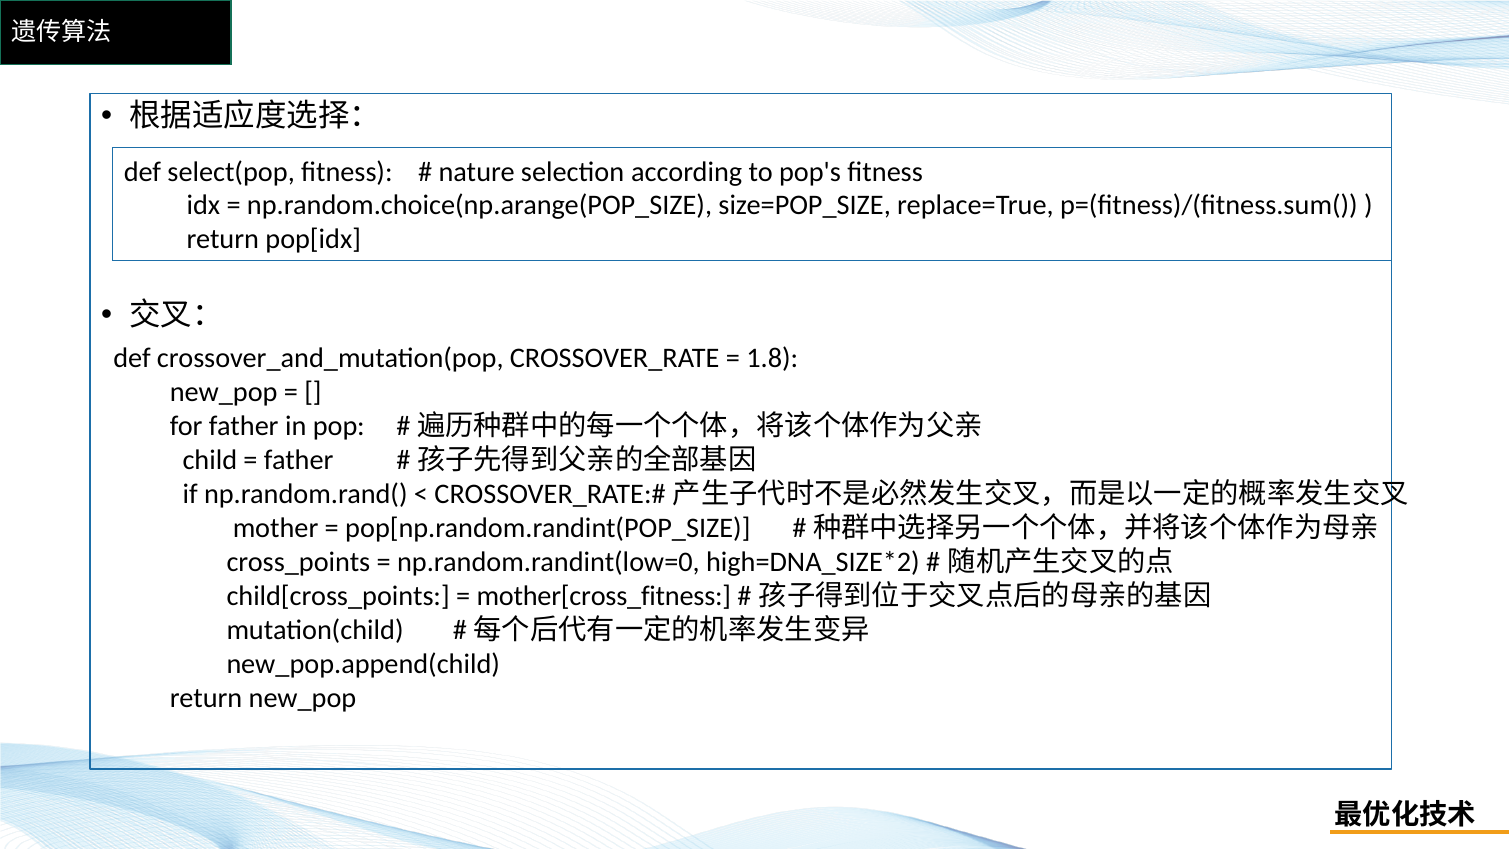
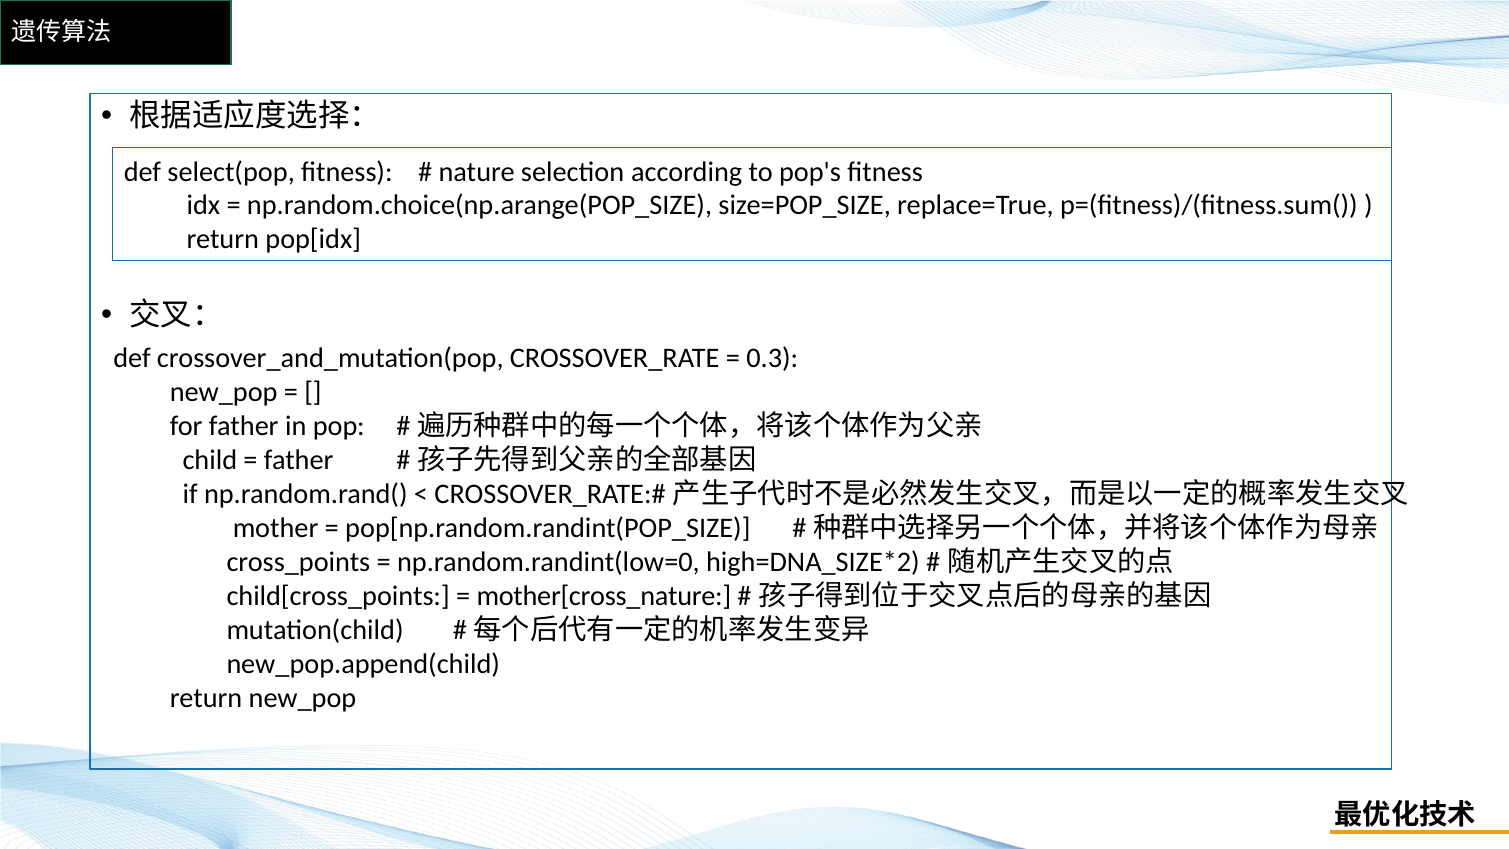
1.8: 1.8 -> 0.3 (772, 358)
mother[cross_fitness: mother[cross_fitness -> mother[cross_nature (604, 596)
